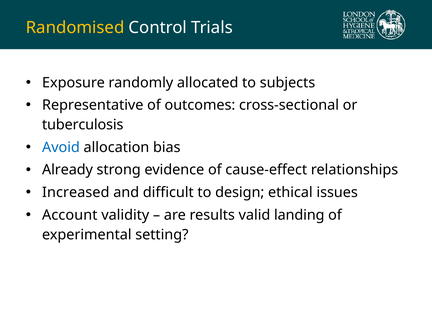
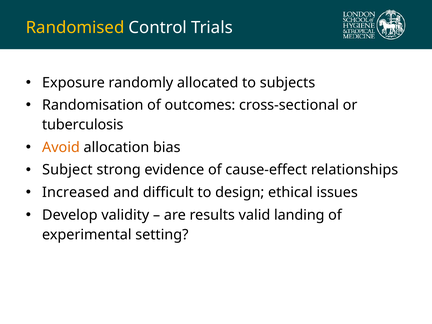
Representative: Representative -> Randomisation (93, 105)
Avoid colour: blue -> orange (61, 147)
Already: Already -> Subject (67, 170)
Account: Account -> Develop (70, 215)
